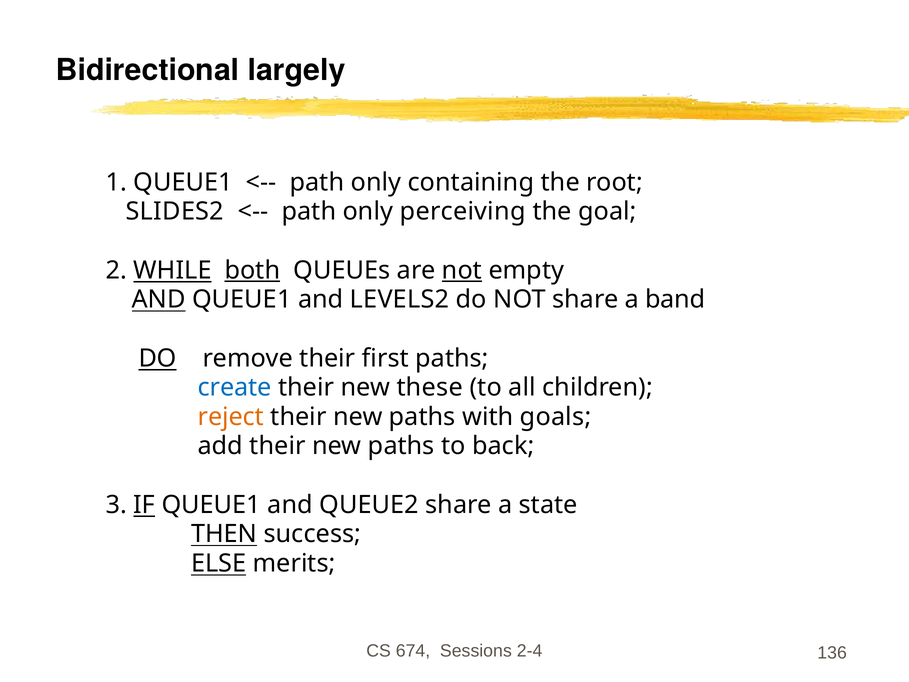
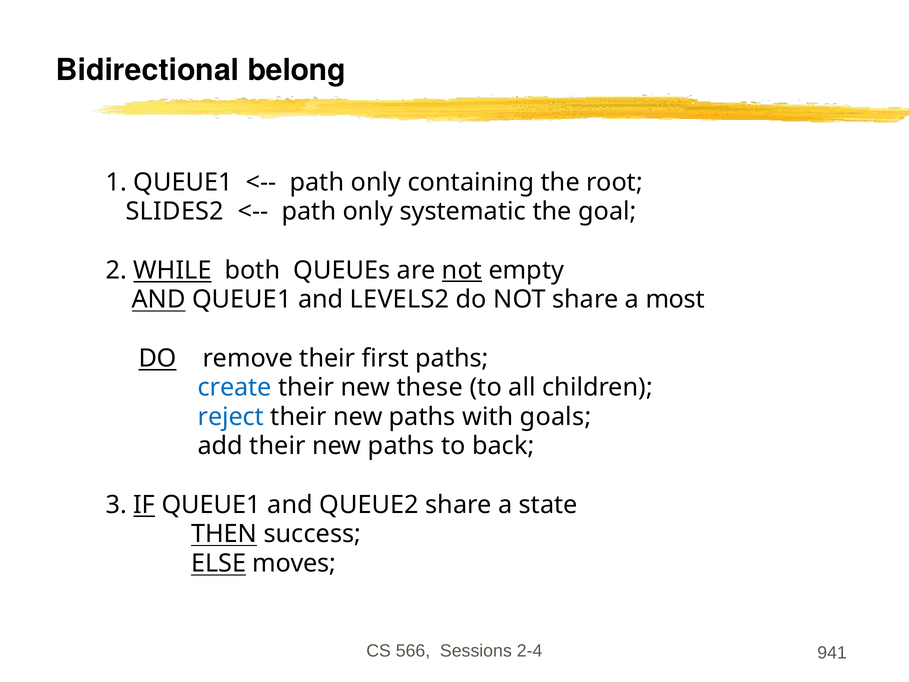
largely: largely -> belong (297, 70)
perceiving: perceiving -> systematic (463, 212)
both underline: present -> none (252, 270)
band: band -> most (675, 299)
reject colour: orange -> blue (231, 417)
merits: merits -> moves (294, 563)
674: 674 -> 566 (413, 651)
136: 136 -> 941 (832, 653)
